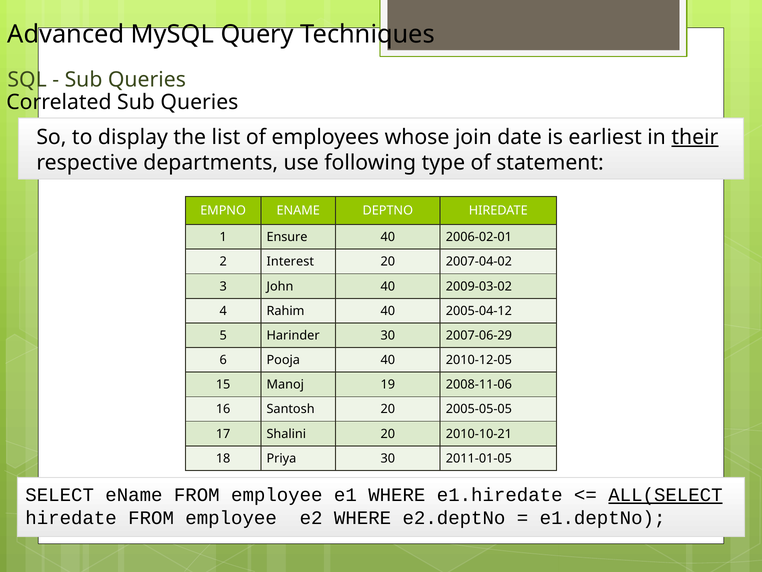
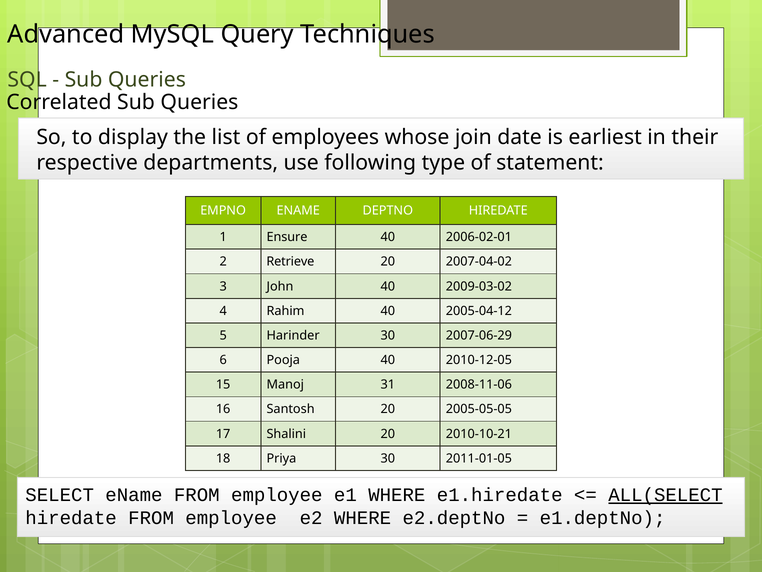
their underline: present -> none (695, 137)
Interest: Interest -> Retrieve (290, 261)
19: 19 -> 31 (388, 384)
